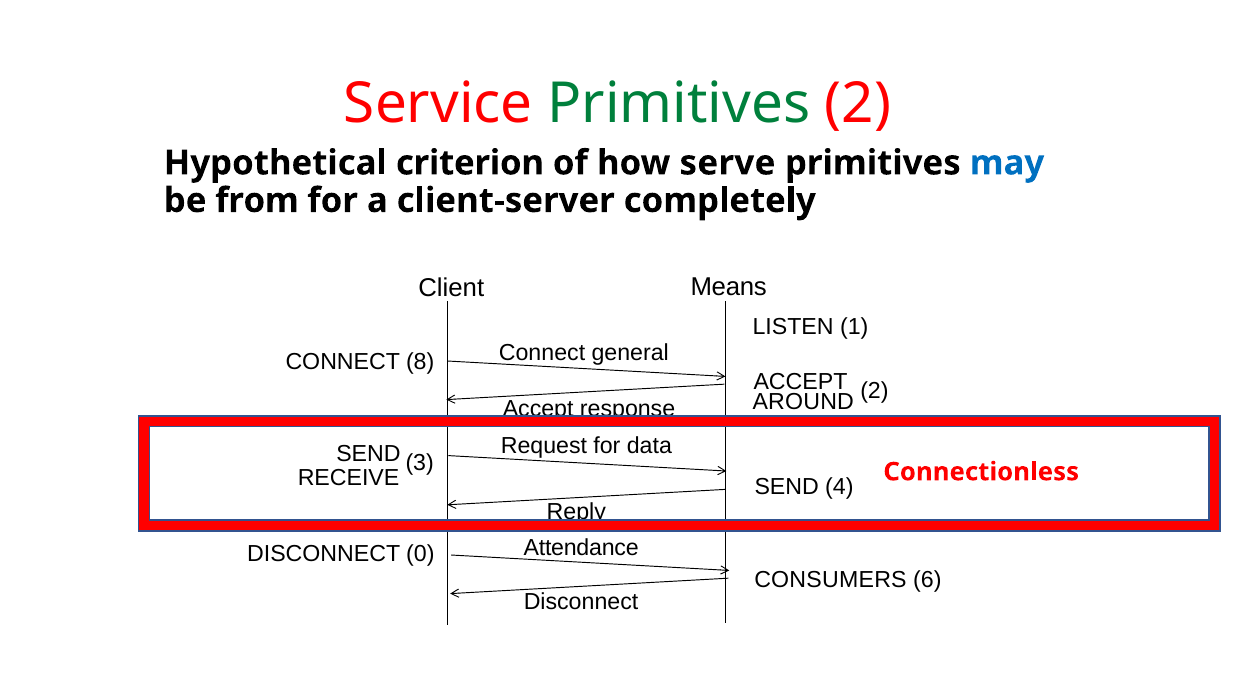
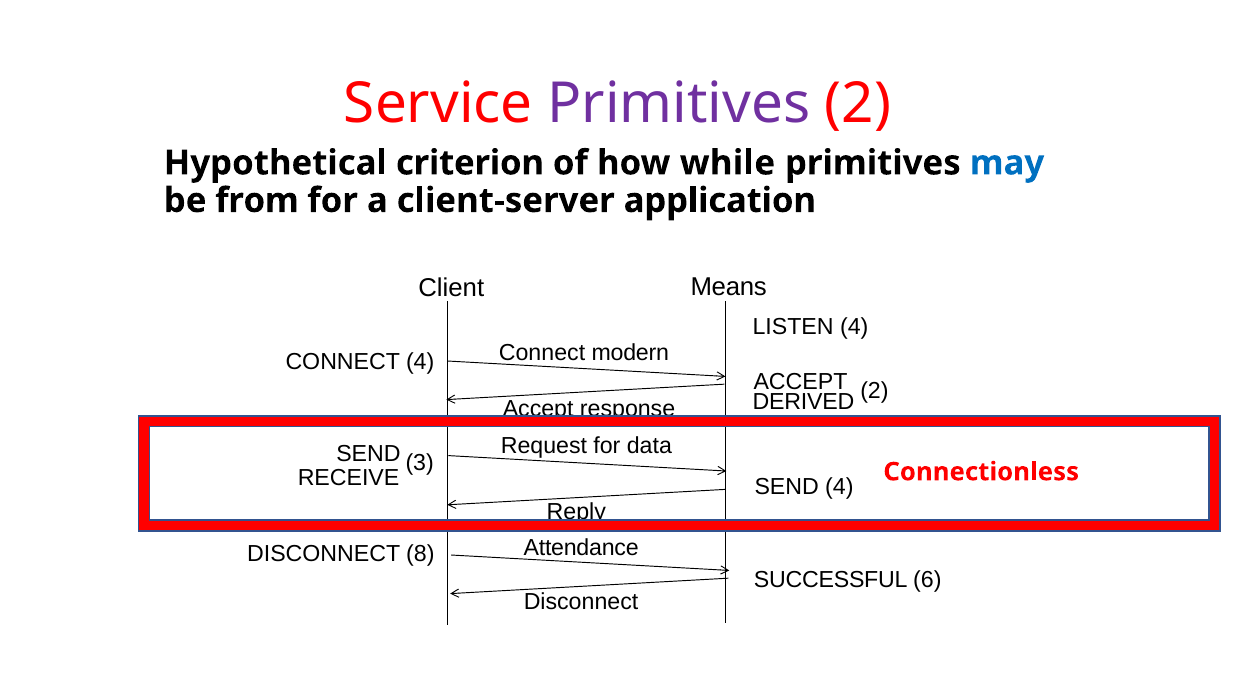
Primitives colour: green -> purple (679, 104)
serve: serve -> while (727, 163)
completely: completely -> application (720, 201)
LISTEN 1: 1 -> 4 (854, 327)
general: general -> modern (630, 353)
CONNECT 8: 8 -> 4 (420, 362)
AROUND: AROUND -> DERIVED (803, 402)
0: 0 -> 8 (420, 554)
CONSUMERS: CONSUMERS -> SUCCESSFUL (831, 580)
